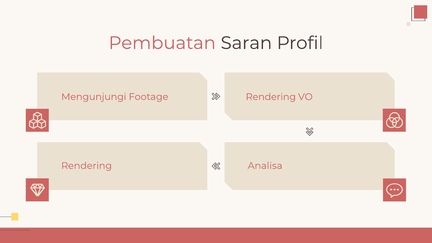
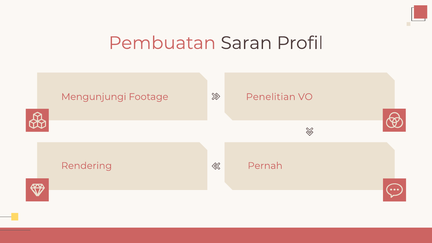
Rendering: Rendering -> Penelitian (271, 97)
Analisa: Analisa -> Pernah (265, 166)
